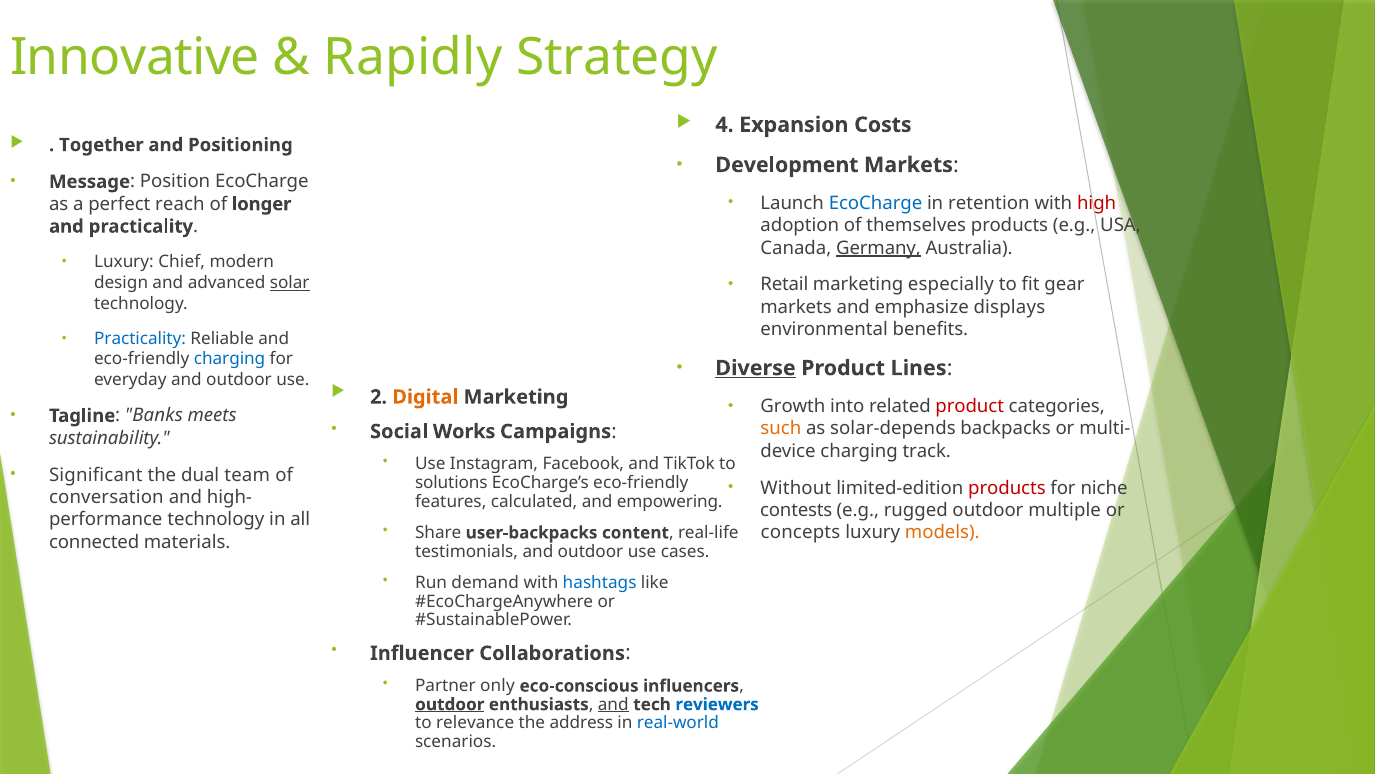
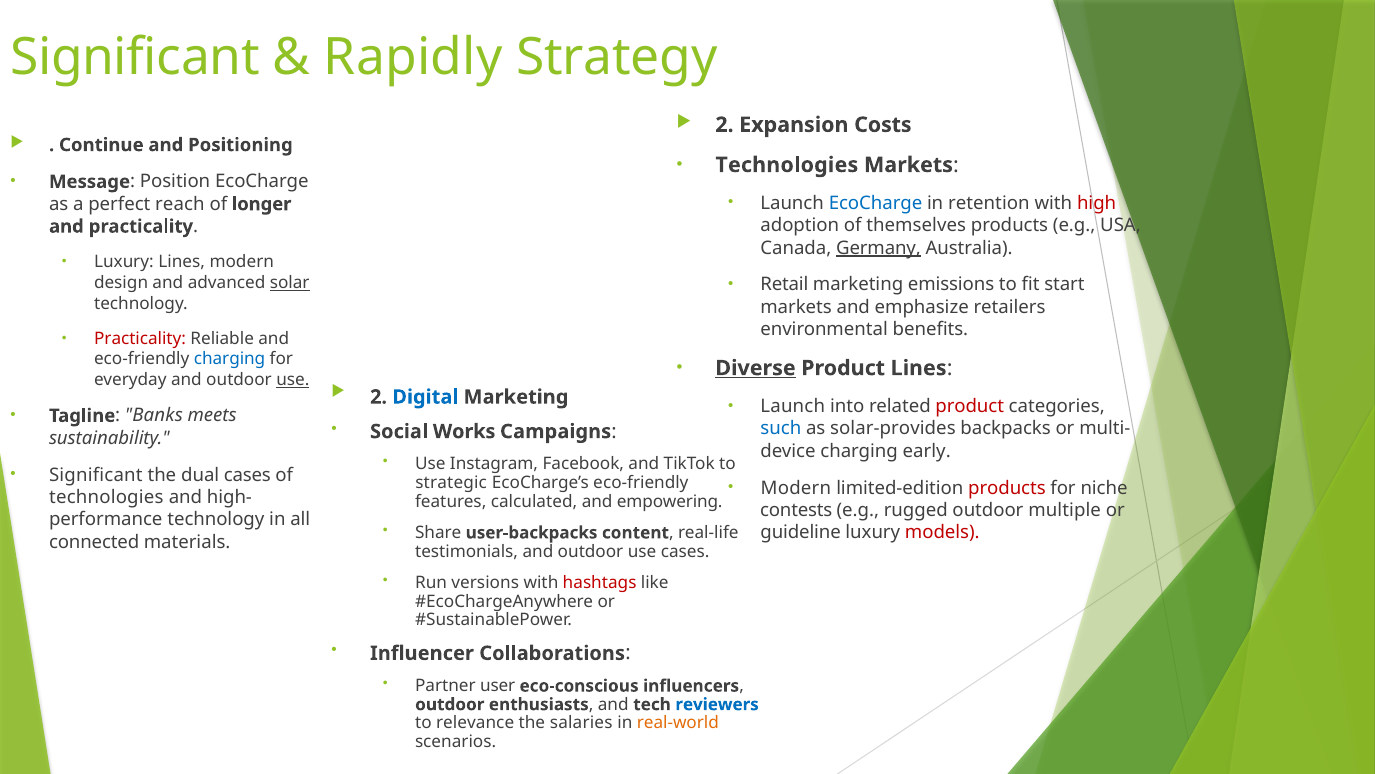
Innovative: Innovative -> Significant (135, 57)
4: 4 -> 2 (725, 125)
Together: Together -> Continue (101, 145)
Development: Development -> Technologies (787, 165)
Luxury Chief: Chief -> Lines (182, 262)
especially: especially -> emissions (951, 285)
gear: gear -> start (1064, 285)
displays: displays -> retailers (1009, 307)
Practicality colour: blue -> red (140, 338)
use underline: none -> present (293, 380)
Digital colour: orange -> blue (425, 397)
Growth: Growth -> Launch (793, 406)
such colour: orange -> blue (781, 428)
solar-depends: solar-depends -> solar-provides (893, 428)
track: track -> early (927, 451)
dual team: team -> cases (247, 475)
solutions: solutions -> strategic (451, 482)
Without: Without -> Modern (796, 488)
conversation: conversation -> technologies (106, 497)
concepts: concepts -> guideline (801, 532)
models colour: orange -> red (942, 532)
demand: demand -> versions (485, 582)
hashtags colour: blue -> red (600, 582)
only: only -> user (498, 685)
outdoor underline: present -> none (450, 704)
and underline: present -> none (613, 704)
address: address -> salaries (581, 723)
real-world colour: blue -> orange (678, 723)
